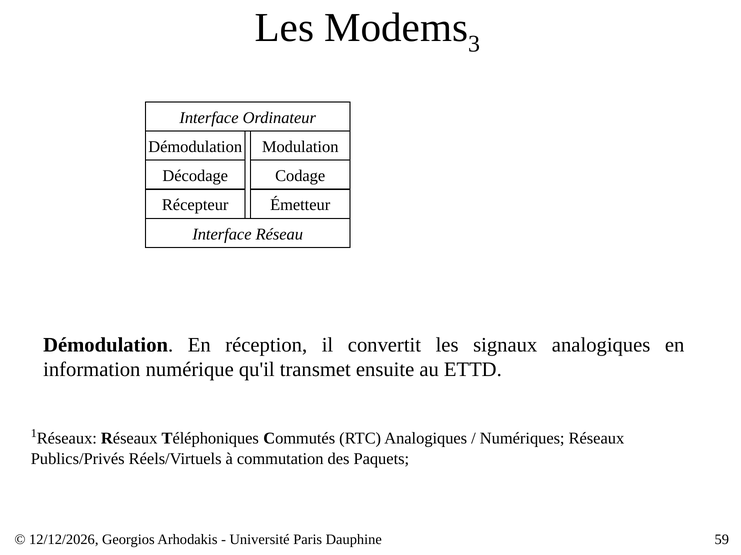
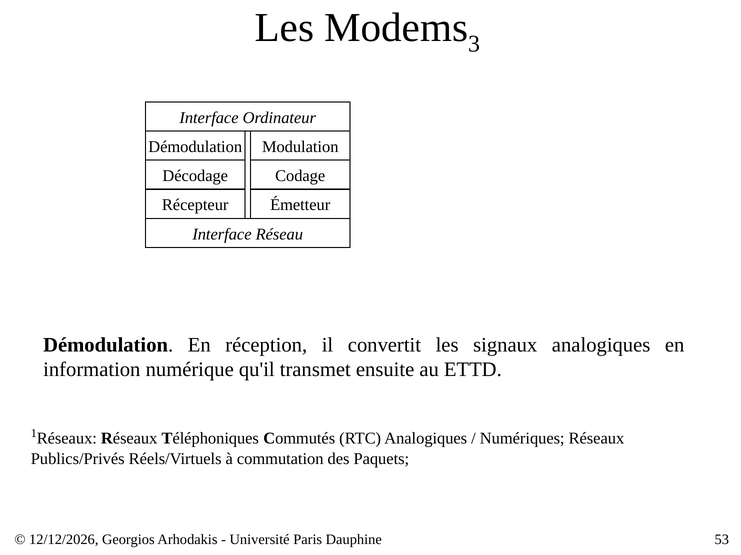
59: 59 -> 53 (722, 540)
